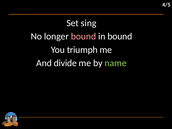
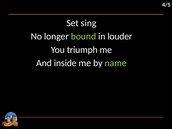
bound colour: pink -> light green (83, 36)
in bound: bound -> louder (120, 36)
divide: divide -> inside (65, 63)
